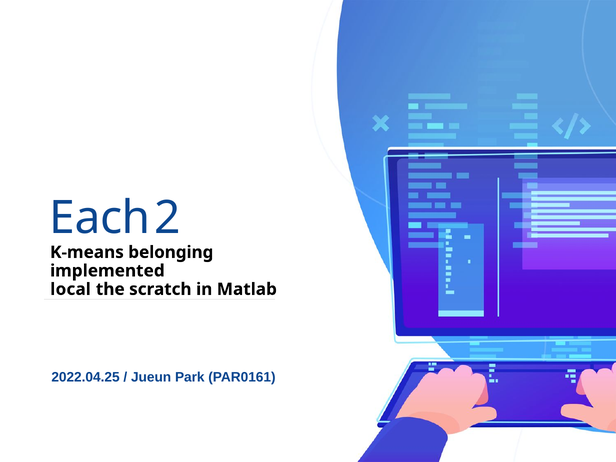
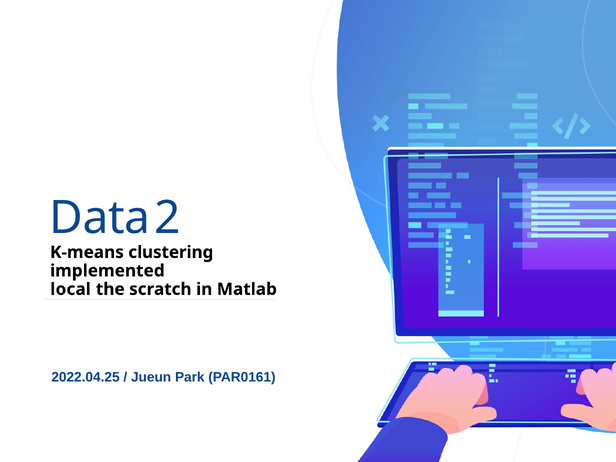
Each: Each -> Data (100, 218)
belonging: belonging -> clustering (171, 252)
